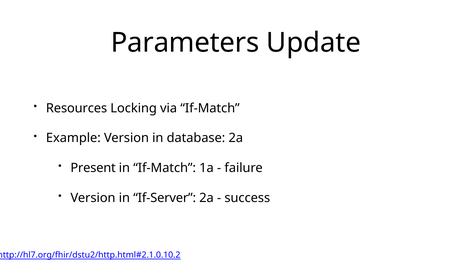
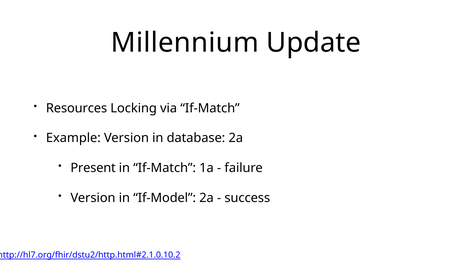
Parameters: Parameters -> Millennium (185, 42)
If-Server: If-Server -> If-Model (165, 197)
